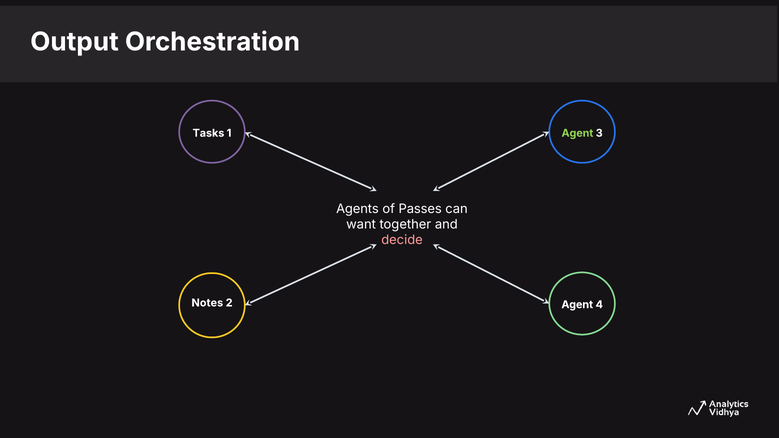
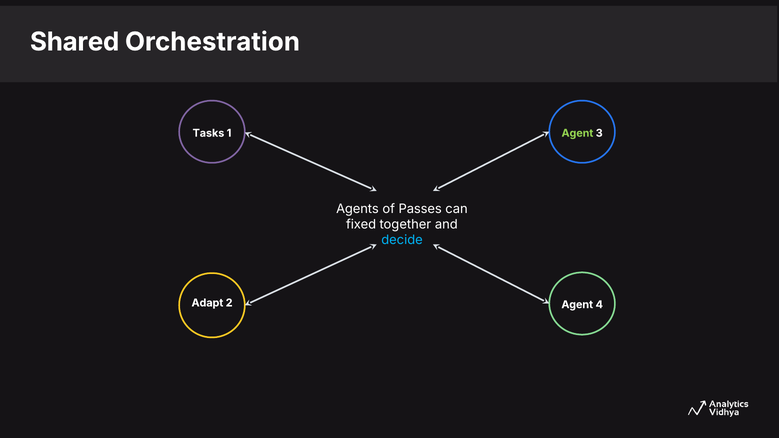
Output: Output -> Shared (75, 42)
want: want -> fixed (361, 225)
decide colour: pink -> light blue (402, 240)
Notes: Notes -> Adapt (207, 303)
